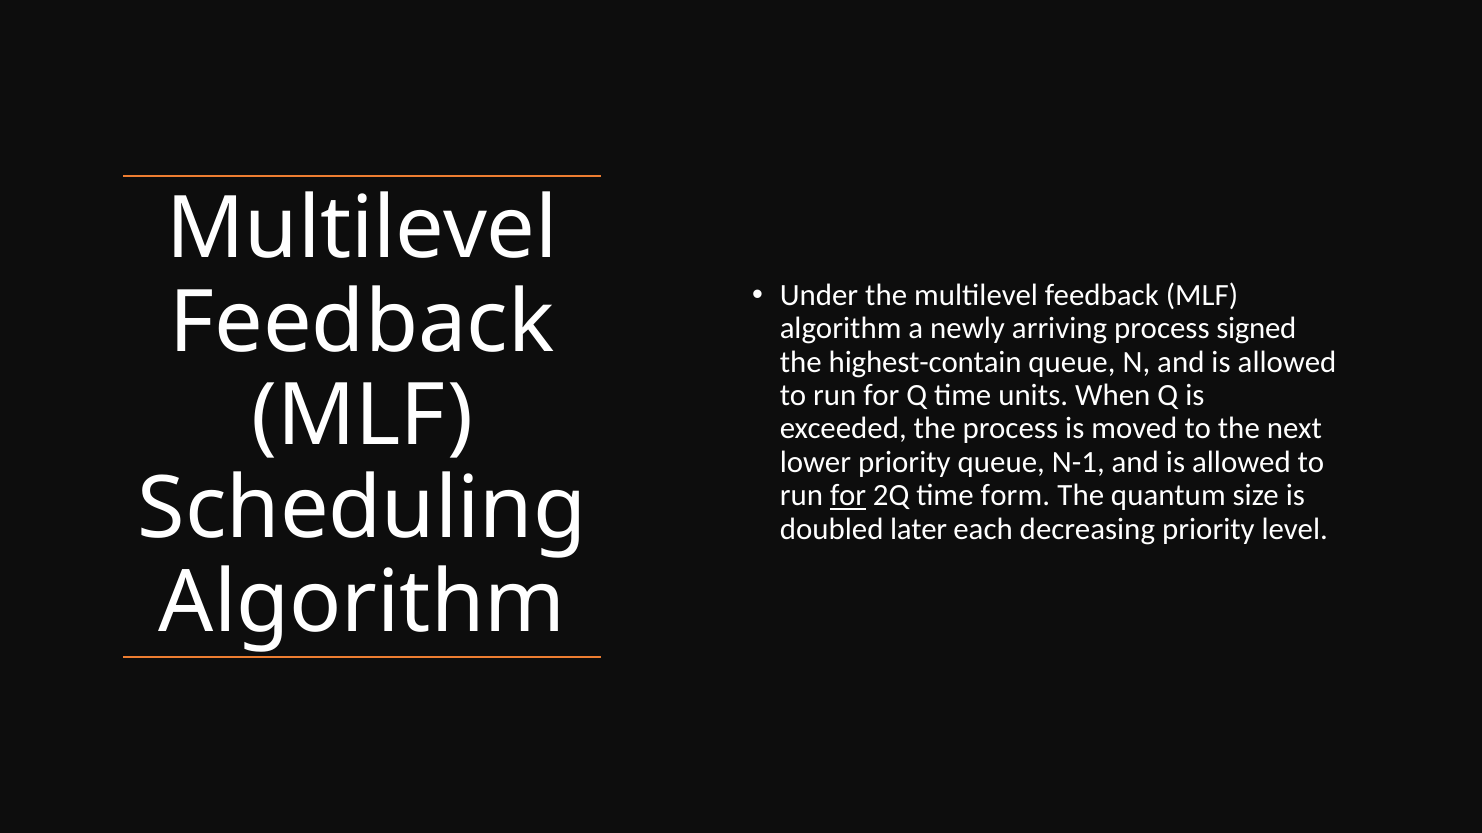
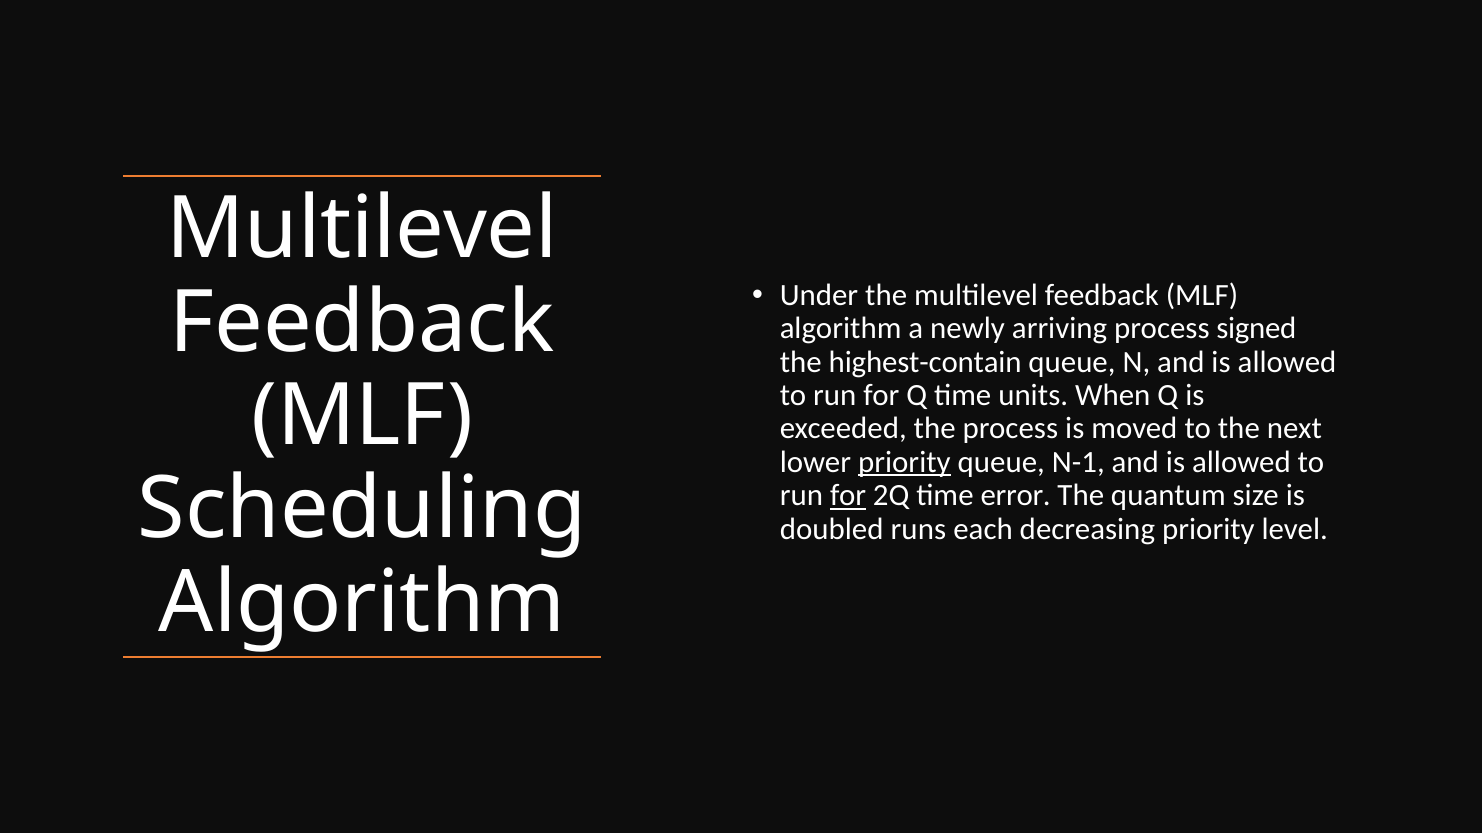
priority underline: none -> present (904, 462)
form: form -> error (1016, 496)
later: later -> runs (918, 529)
